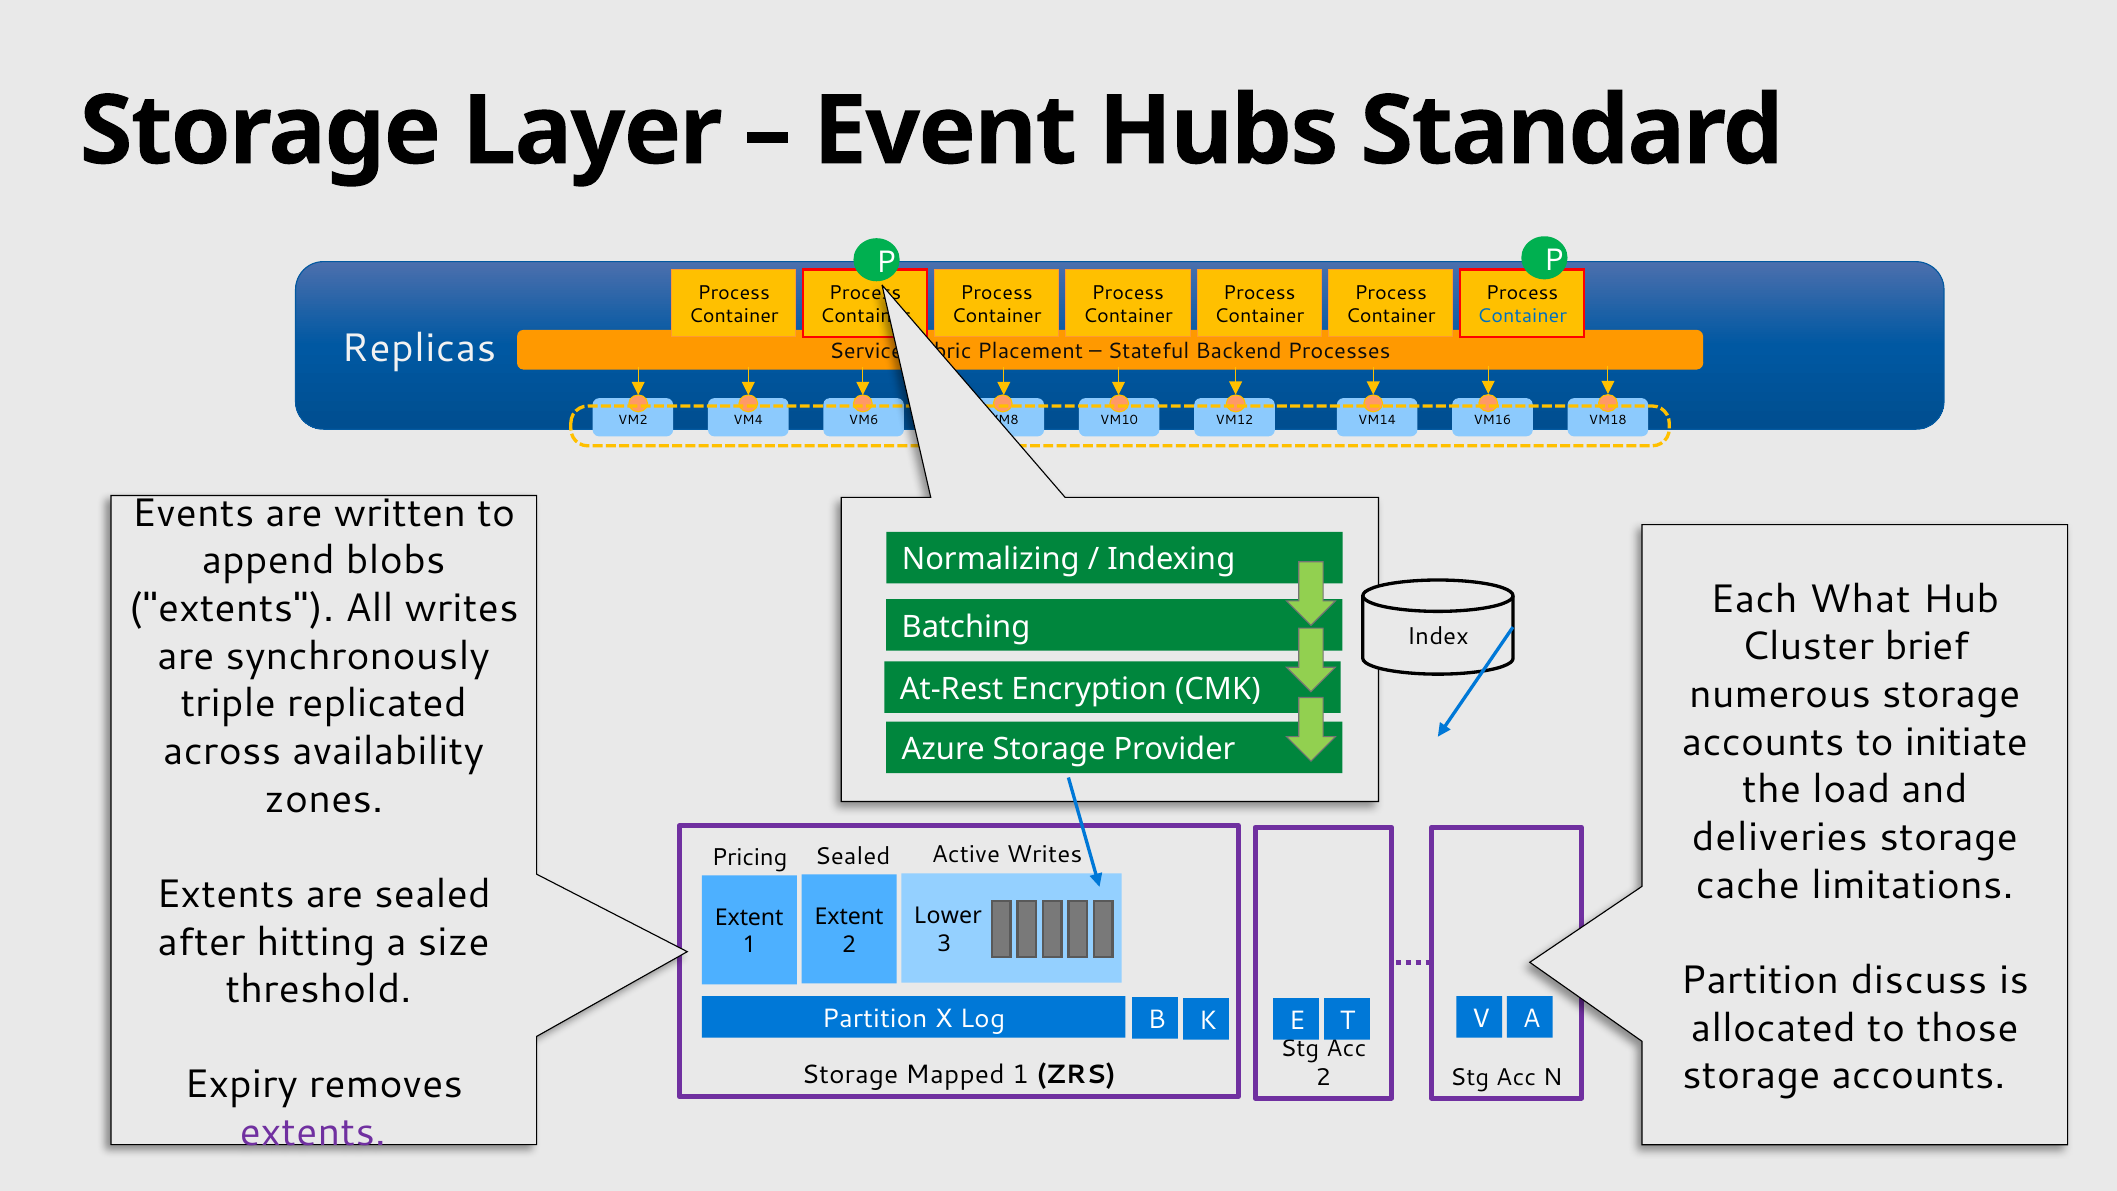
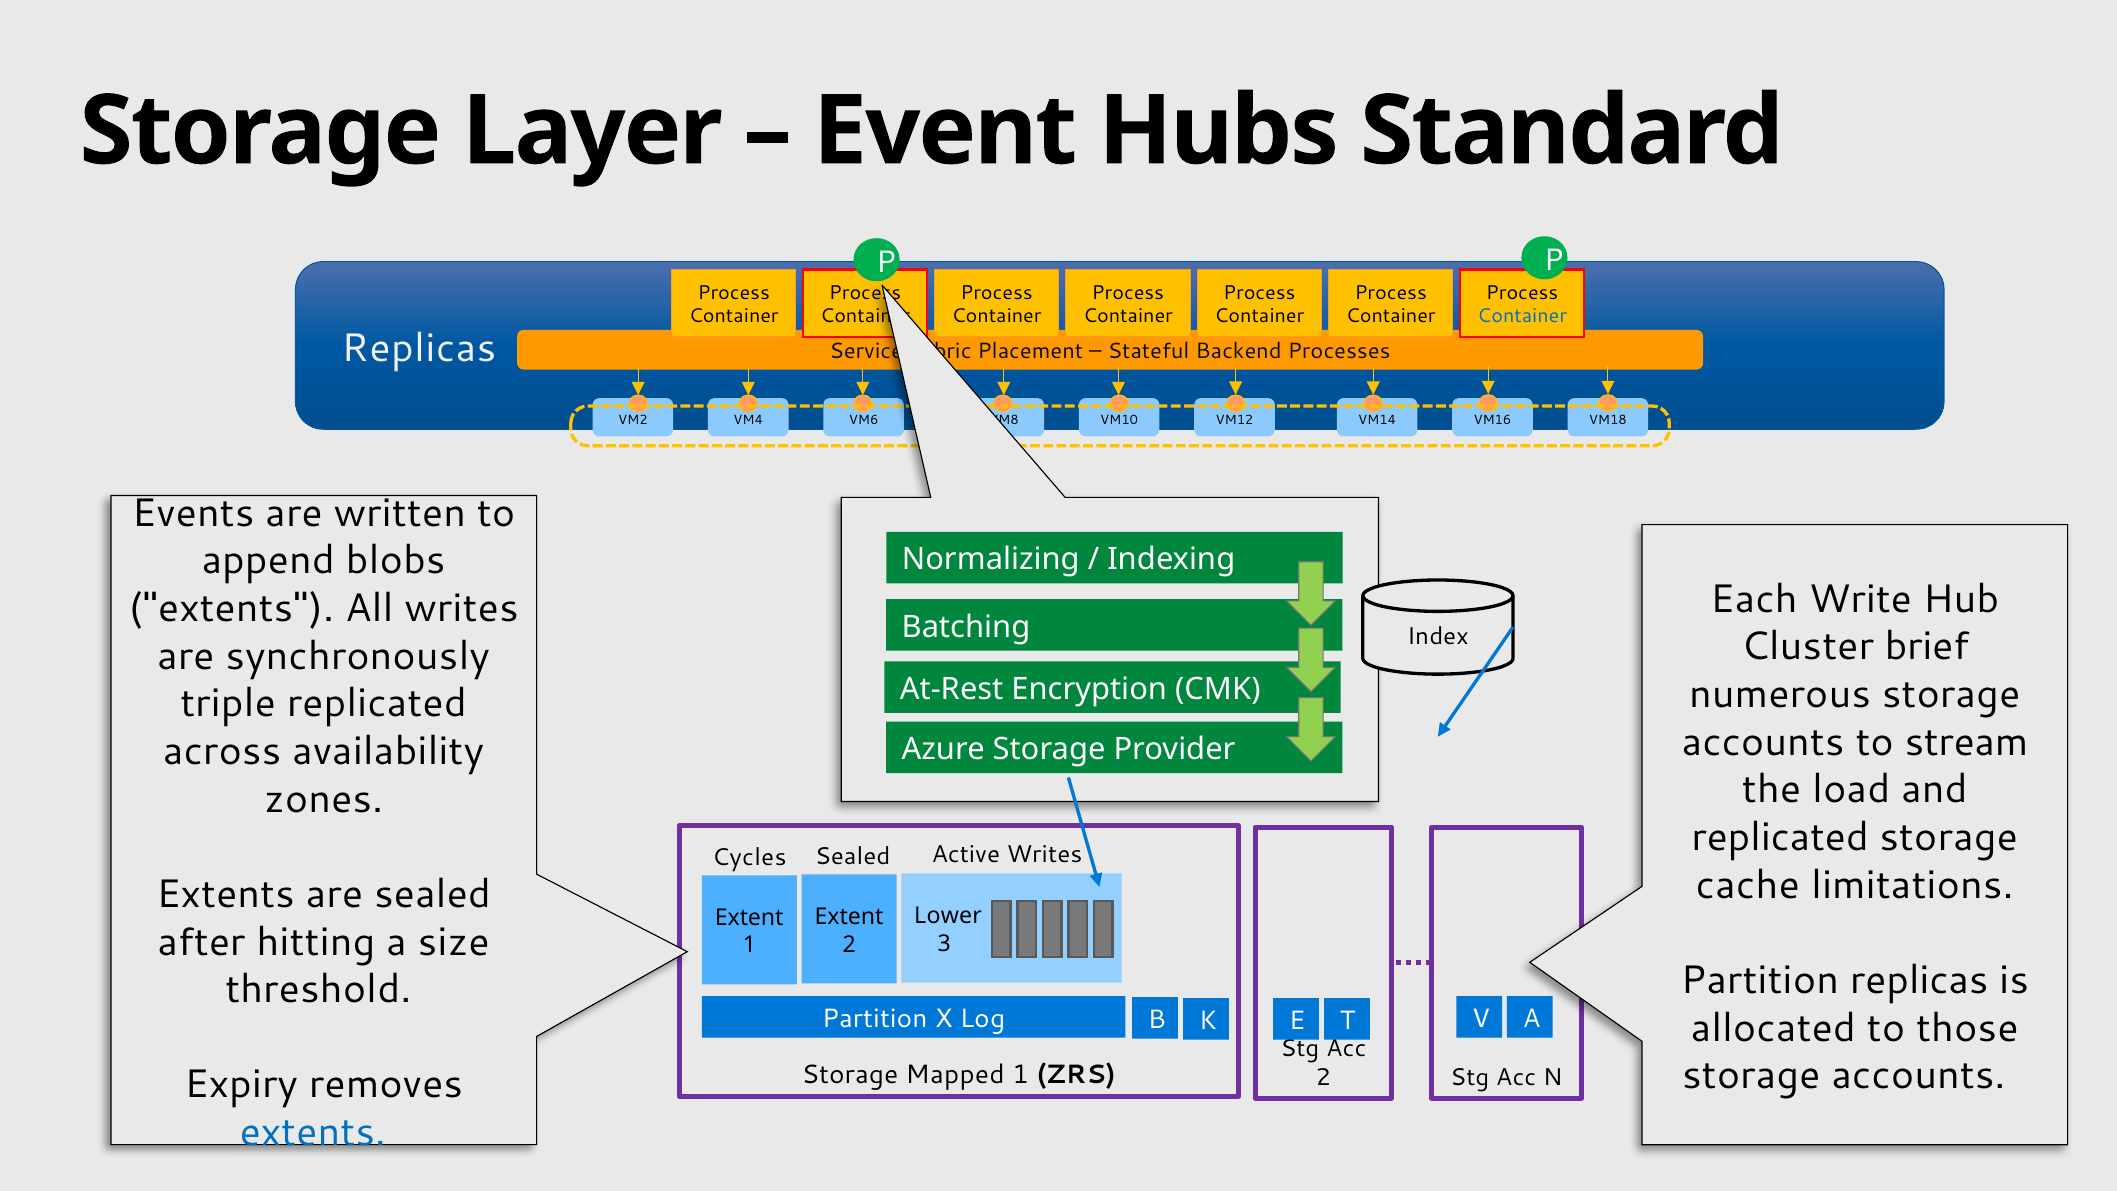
What: What -> Write (1860, 599)
initiate: initiate -> stream (1966, 742)
deliveries: deliveries -> replicated (1780, 837)
Pricing: Pricing -> Cycles (749, 857)
Partition discuss: discuss -> replicas (1919, 980)
extents colour: purple -> blue (313, 1132)
